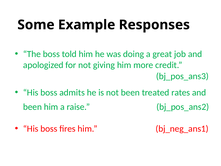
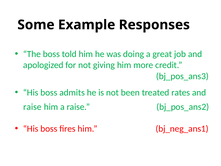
been: been -> raise (32, 107)
